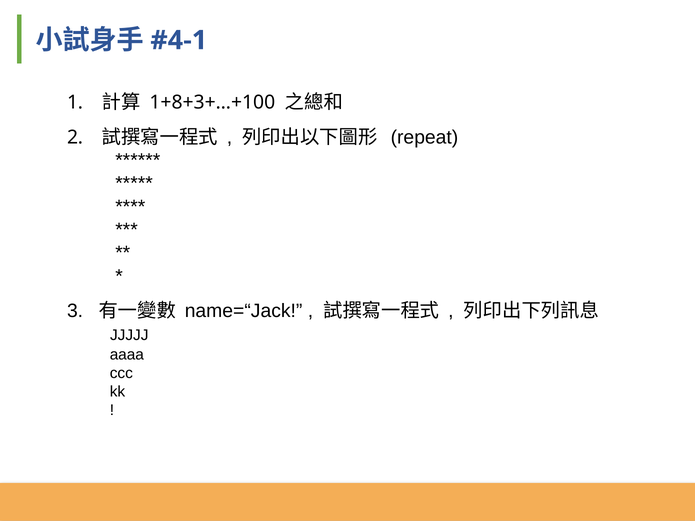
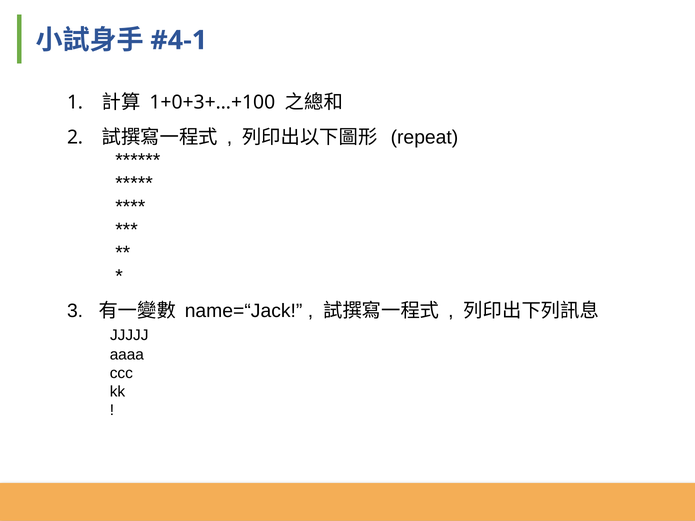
1+8+3+…+100: 1+8+3+…+100 -> 1+0+3+…+100 (212, 102)
